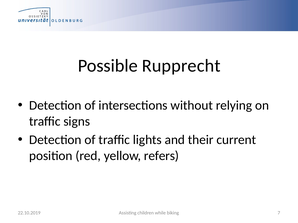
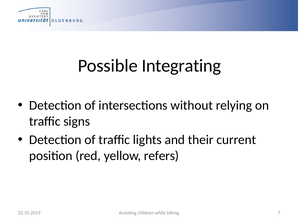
Rupprecht: Rupprecht -> Integrating (181, 66)
